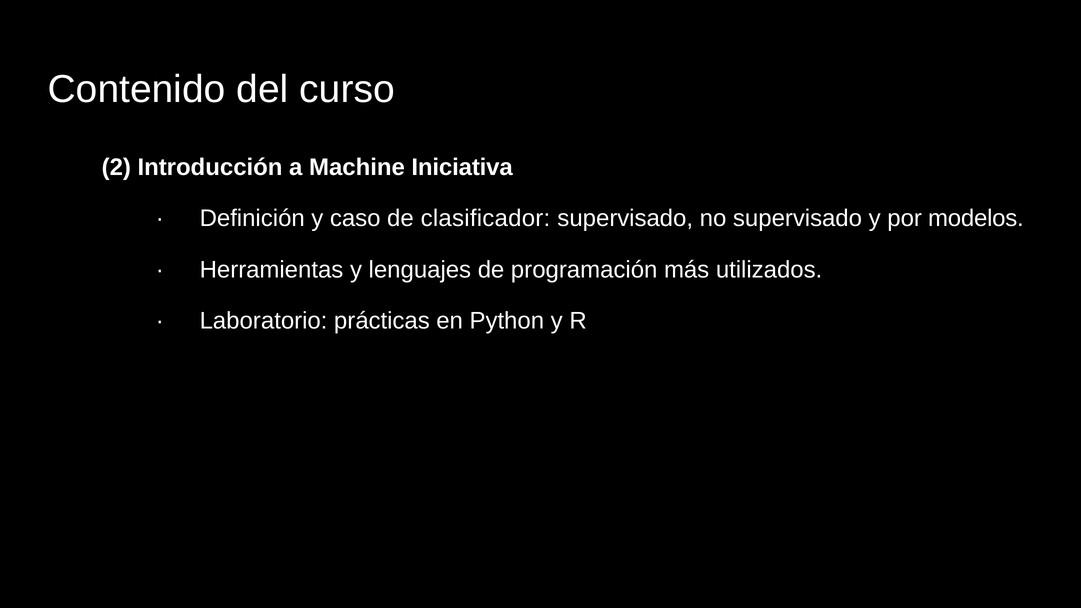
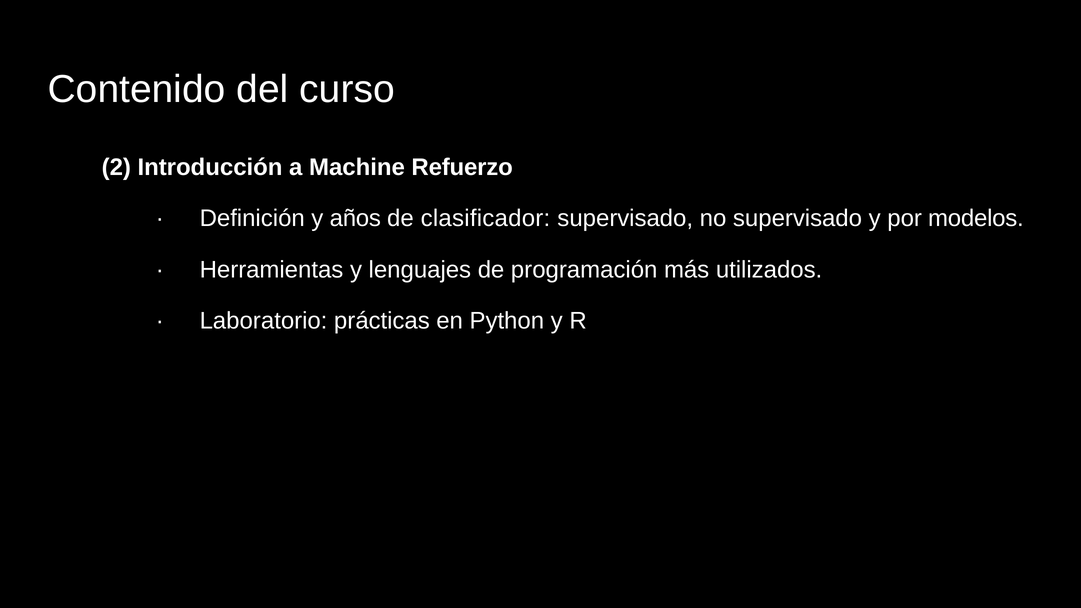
Iniciativa: Iniciativa -> Refuerzo (462, 167)
caso: caso -> años (355, 219)
